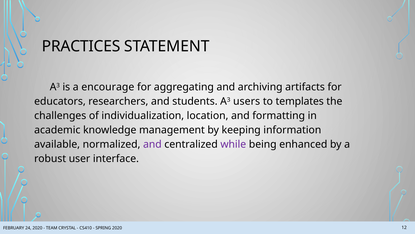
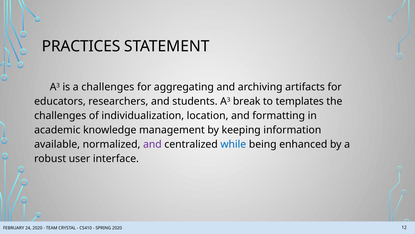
a encourage: encourage -> challenges (108, 87)
users: users -> break (247, 101)
while colour: purple -> blue (233, 144)
